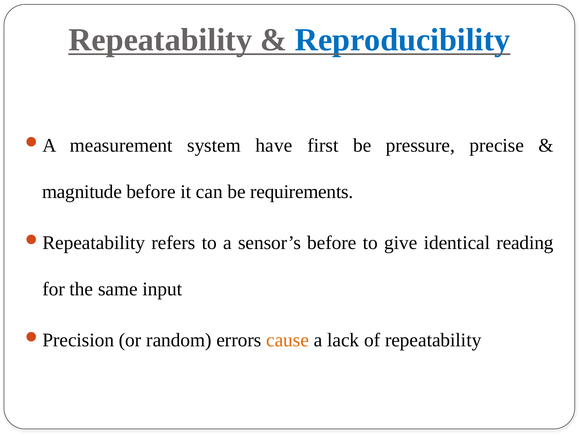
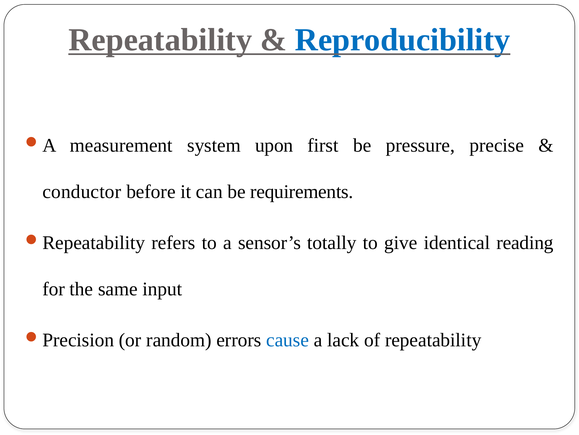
have: have -> upon (274, 145)
magnitude: magnitude -> conductor (82, 191)
sensor’s before: before -> totally (332, 242)
cause colour: orange -> blue (288, 340)
